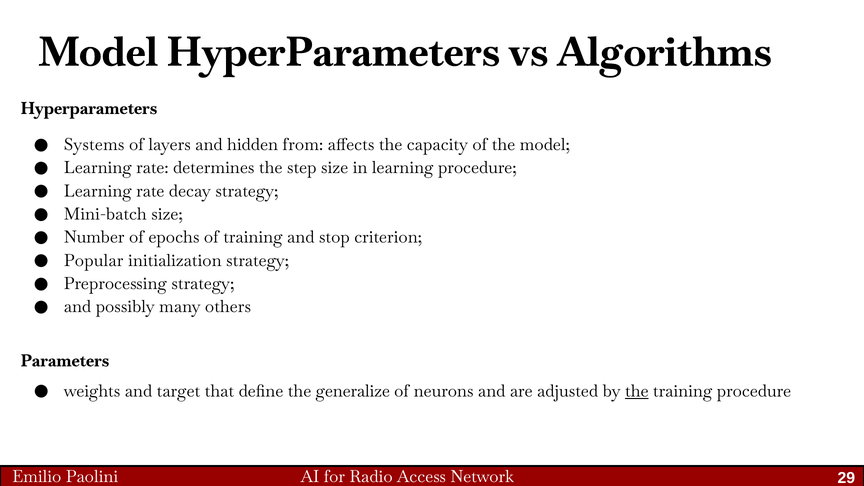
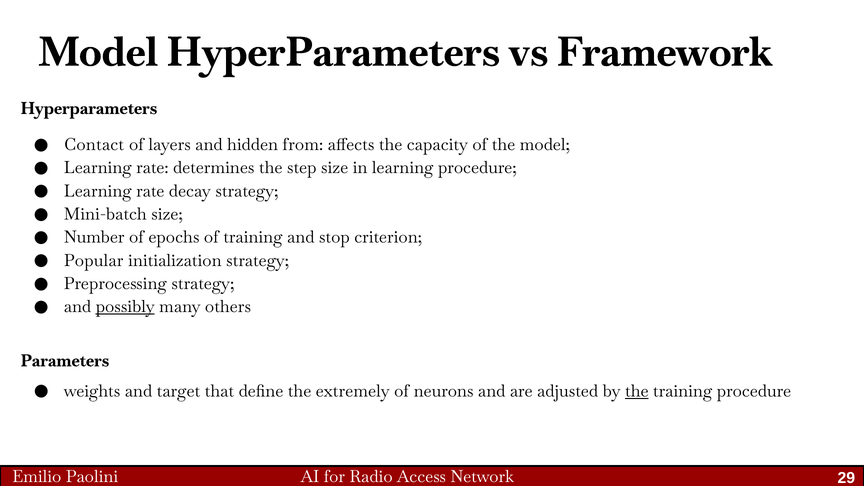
Algorithms: Algorithms -> Framework (665, 52)
Systems: Systems -> Contact (94, 145)
possibly underline: none -> present (125, 307)
generalize: generalize -> extremely (353, 391)
